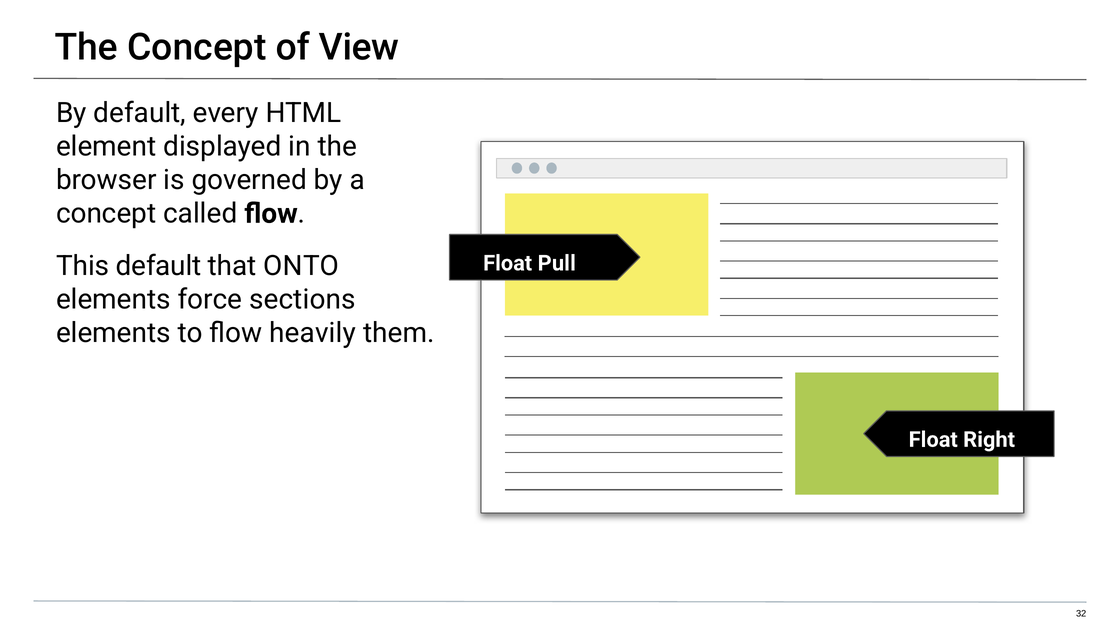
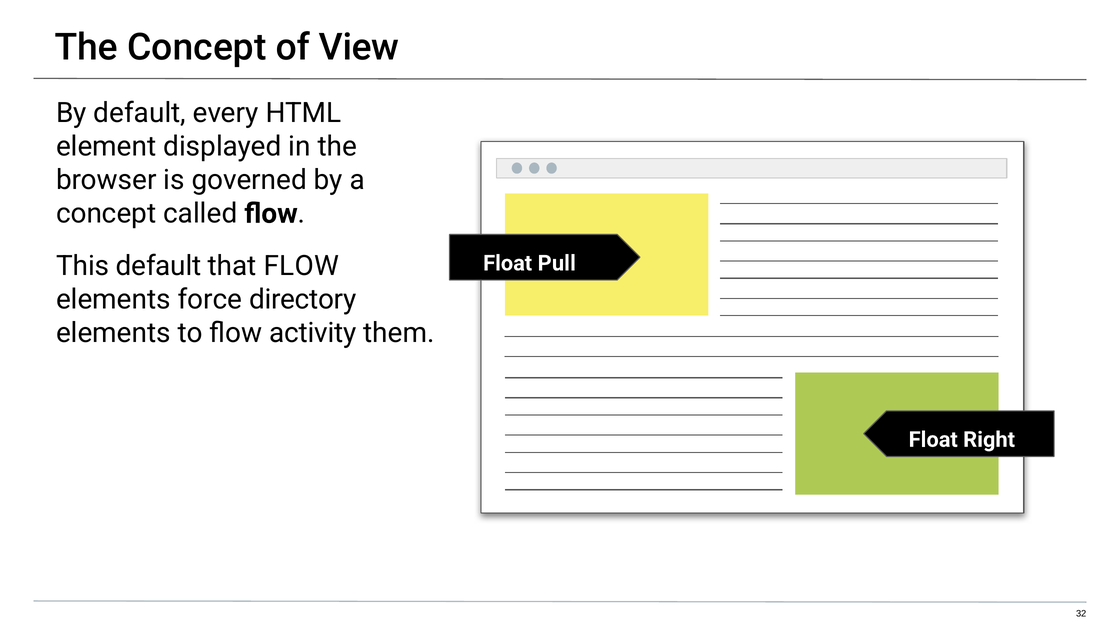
that ONTO: ONTO -> FLOW (301, 266)
sections: sections -> directory (303, 299)
heavily: heavily -> activity (313, 333)
